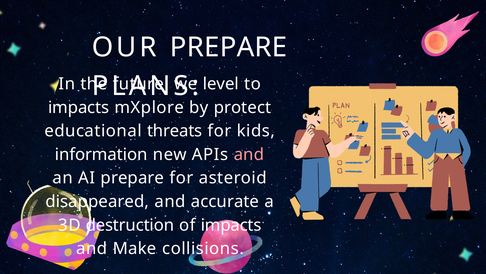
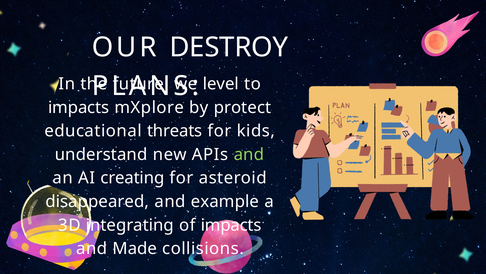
OUR PREPARE: PREPARE -> DESTROY (229, 47)
information: information -> understand (101, 154)
and colour: pink -> light green (249, 154)
AI prepare: prepare -> creating (132, 178)
accurate: accurate -> example (225, 201)
destruction: destruction -> integrating (130, 225)
Make: Make -> Made (135, 248)
